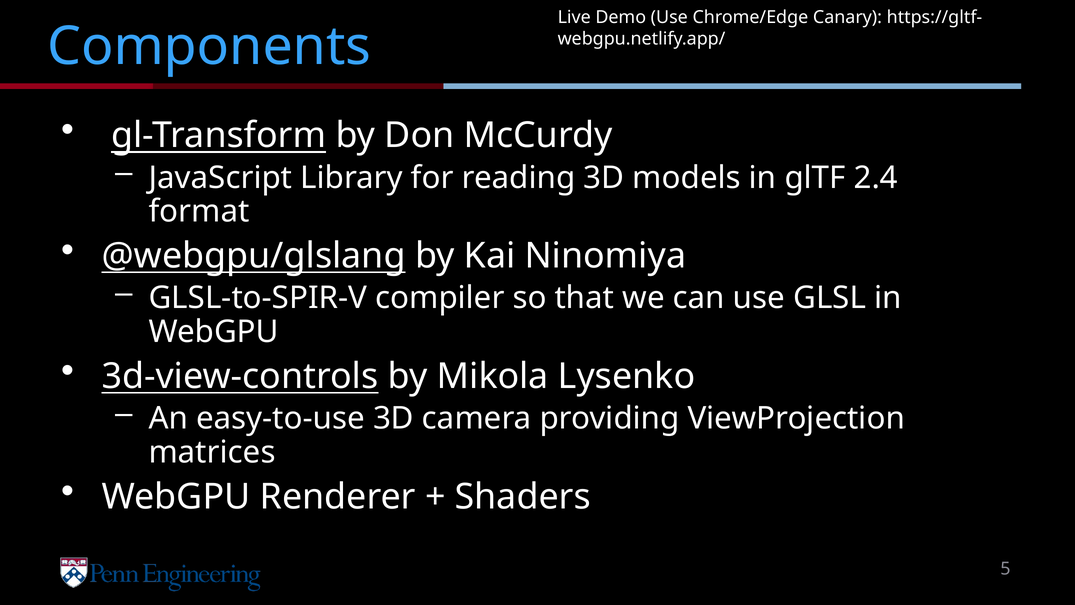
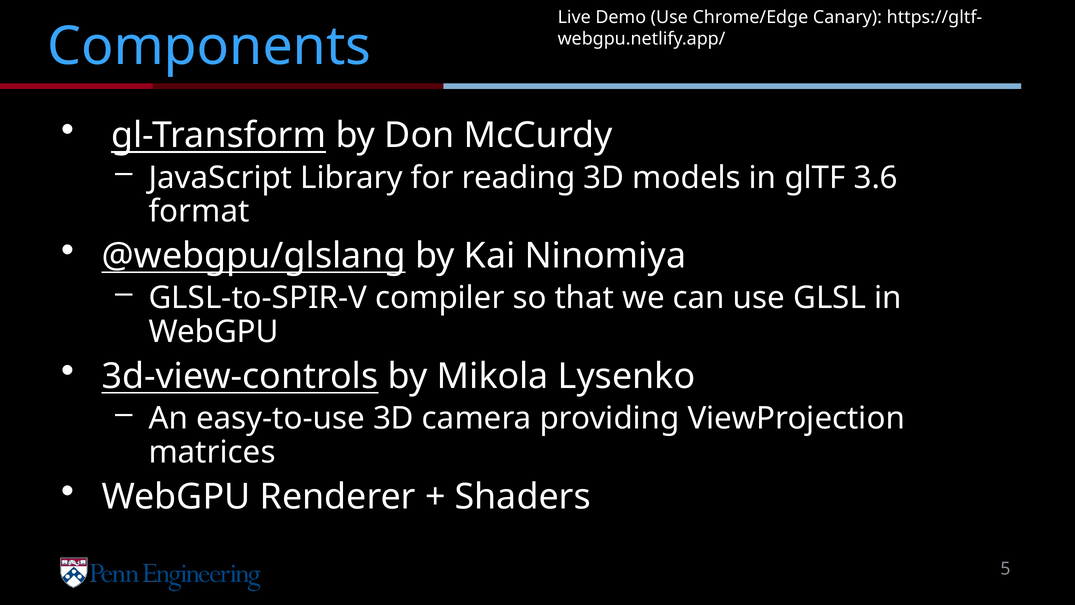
2.4: 2.4 -> 3.6 (876, 178)
